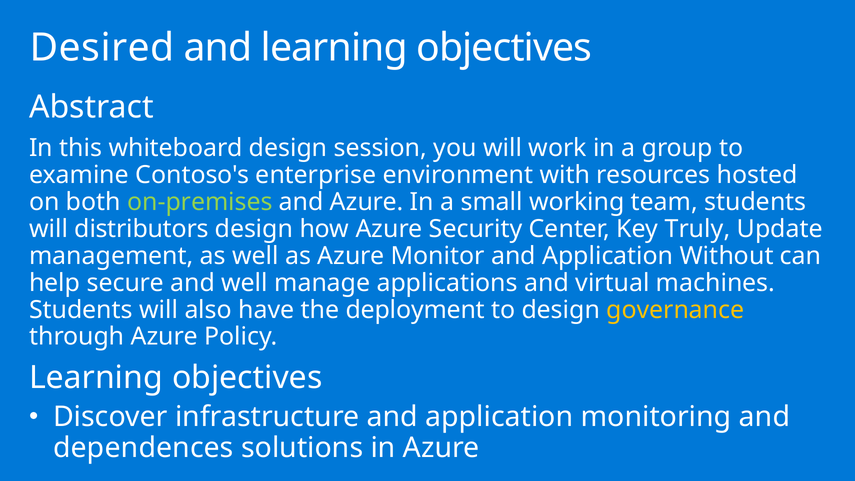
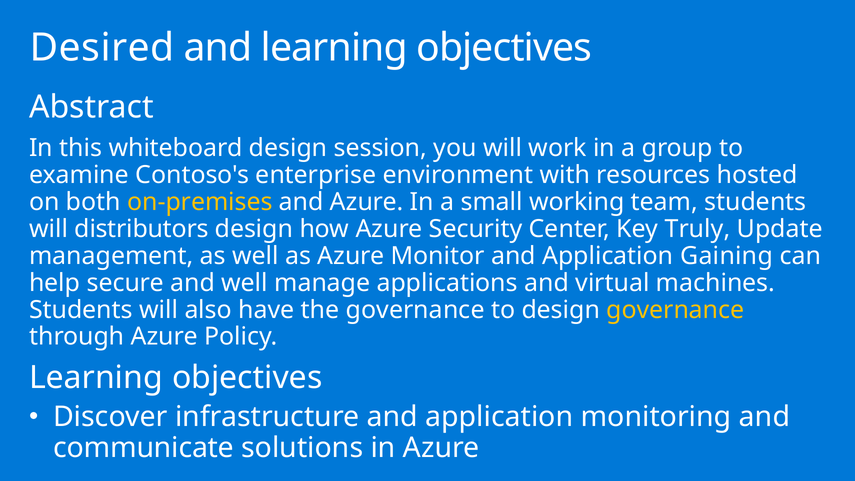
on-premises colour: light green -> yellow (200, 202)
Without: Without -> Gaining (727, 256)
the deployment: deployment -> governance (415, 310)
dependences: dependences -> communicate (144, 448)
